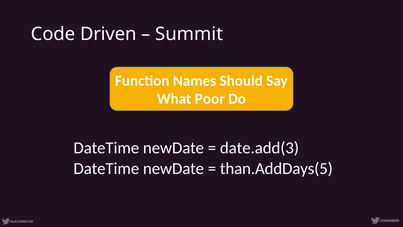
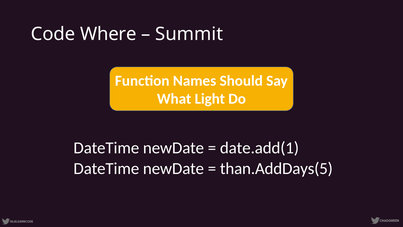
Driven: Driven -> Where (108, 34)
Poor: Poor -> Light (210, 99)
date.add(3: date.add(3 -> date.add(1 (259, 148)
